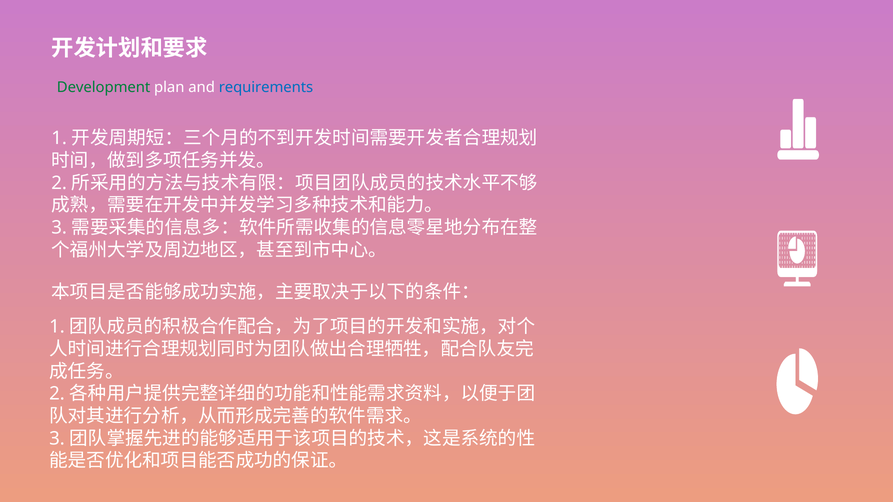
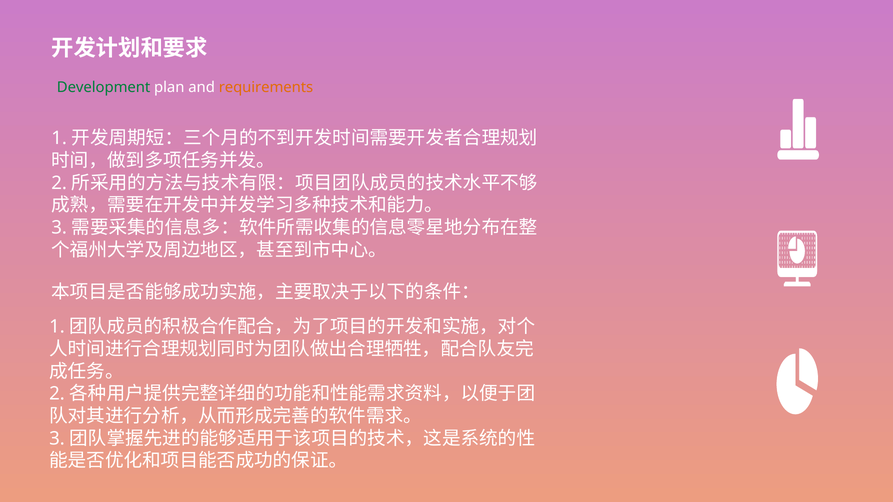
requirements colour: blue -> orange (266, 87)
